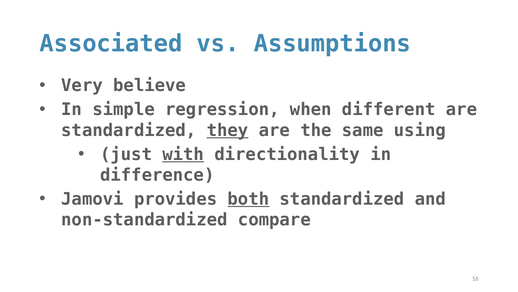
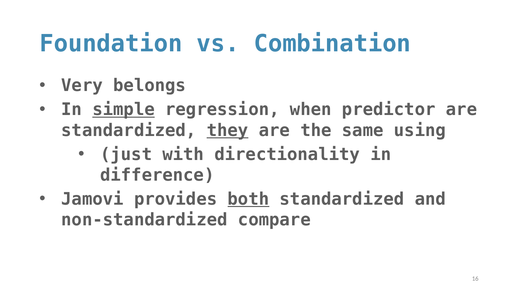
Associated: Associated -> Foundation (111, 44)
Assumptions: Assumptions -> Combination (332, 44)
believe: believe -> belongs (150, 85)
simple underline: none -> present (124, 109)
different: different -> predictor (389, 109)
with underline: present -> none (183, 154)
